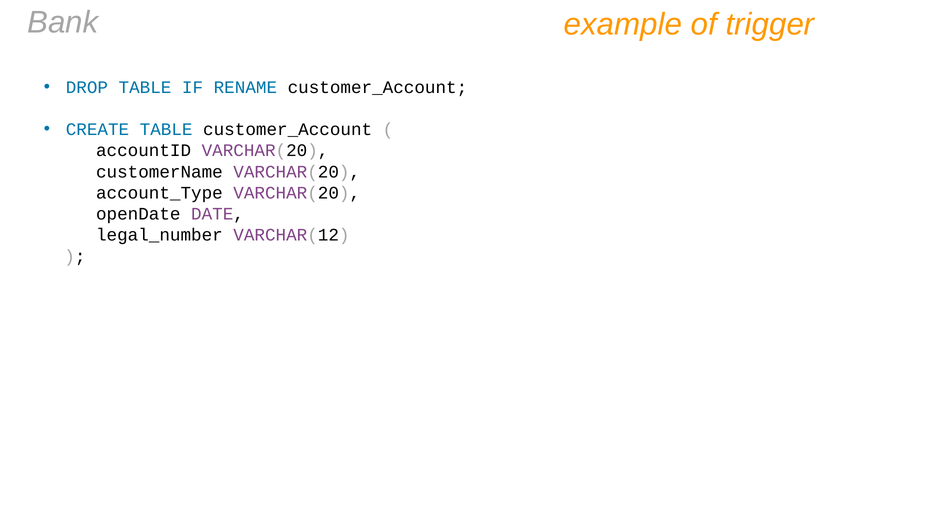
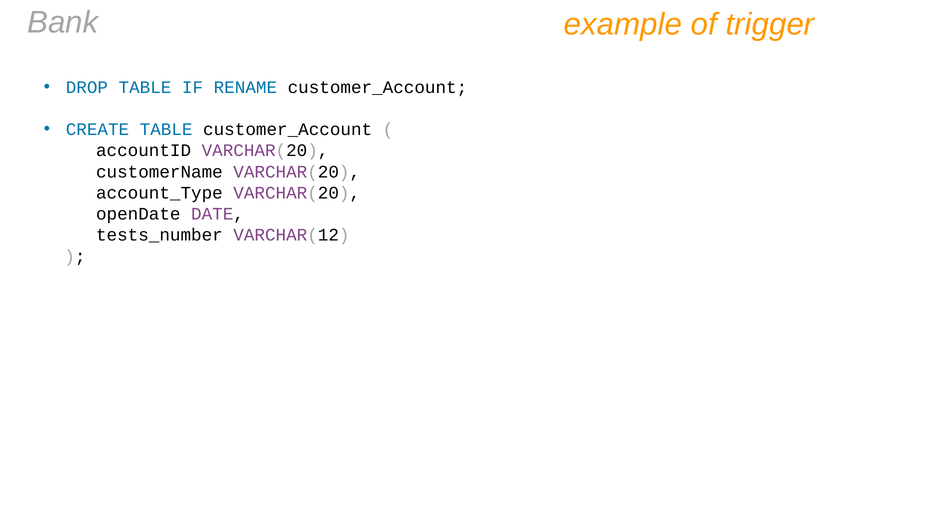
legal_number: legal_number -> tests_number (159, 235)
